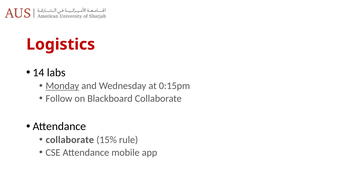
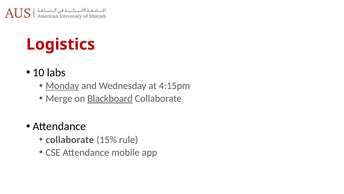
14: 14 -> 10 (38, 72)
0:15pm: 0:15pm -> 4:15pm (174, 86)
Follow: Follow -> Merge (59, 98)
Blackboard underline: none -> present (110, 98)
